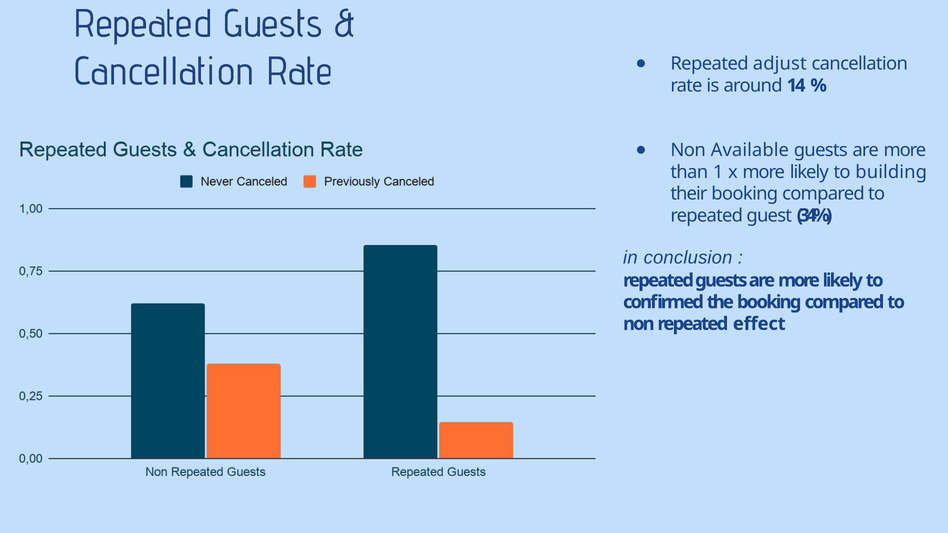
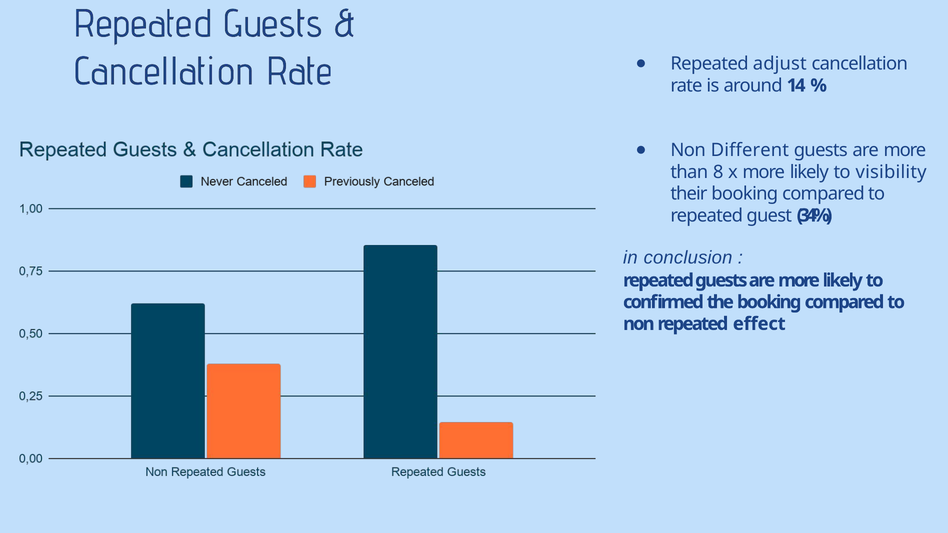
Available: Available -> Different (750, 150)
1: 1 -> 8 (718, 172)
building: building -> visibility (891, 172)
